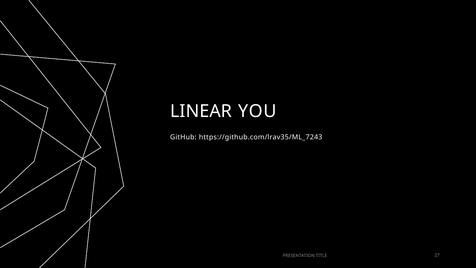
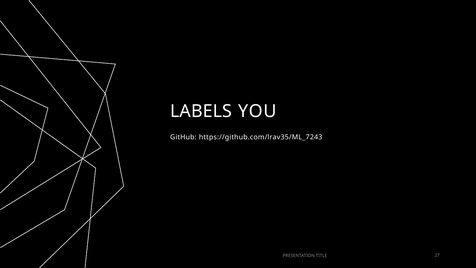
LINEAR: LINEAR -> LABELS (201, 111)
